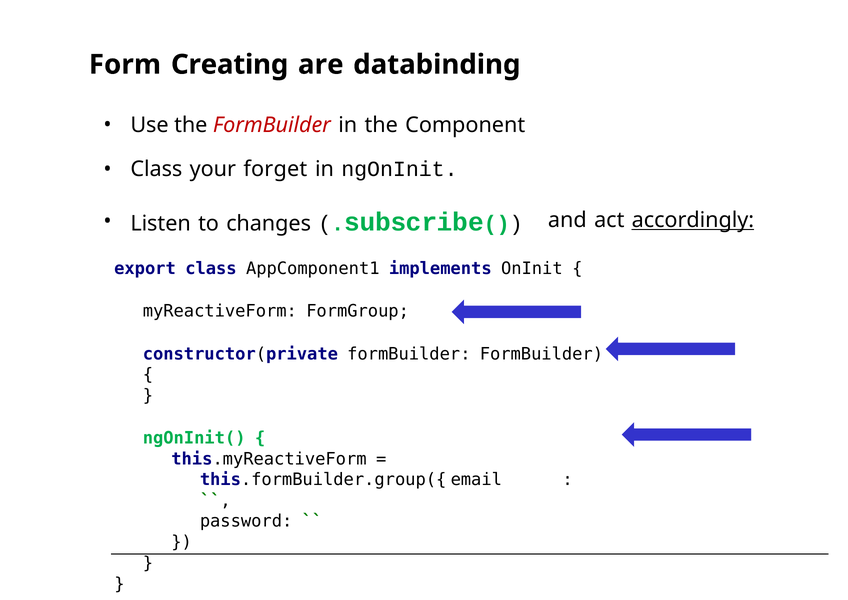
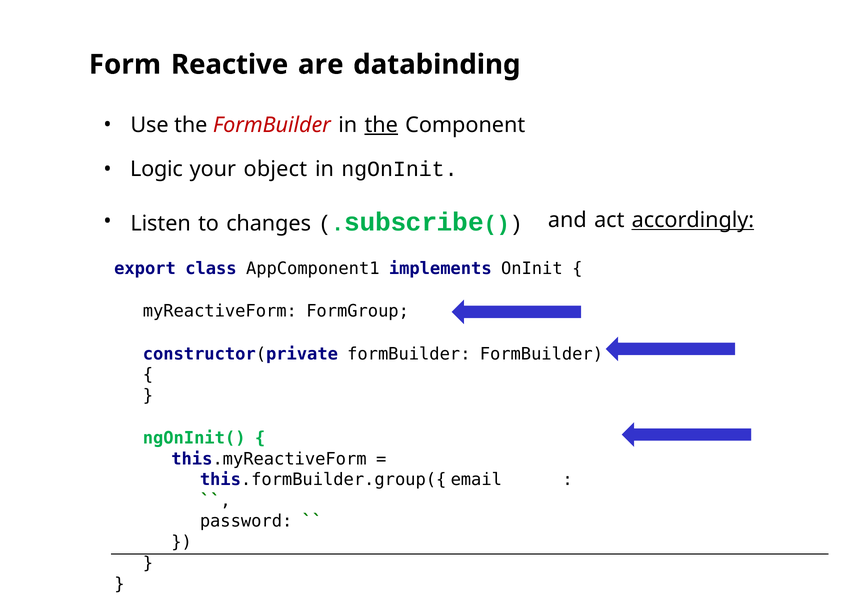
Creating: Creating -> Reactive (230, 65)
the underline: none -> present (381, 125)
Class: Class -> Logic (156, 169)
forget: forget -> object (275, 169)
